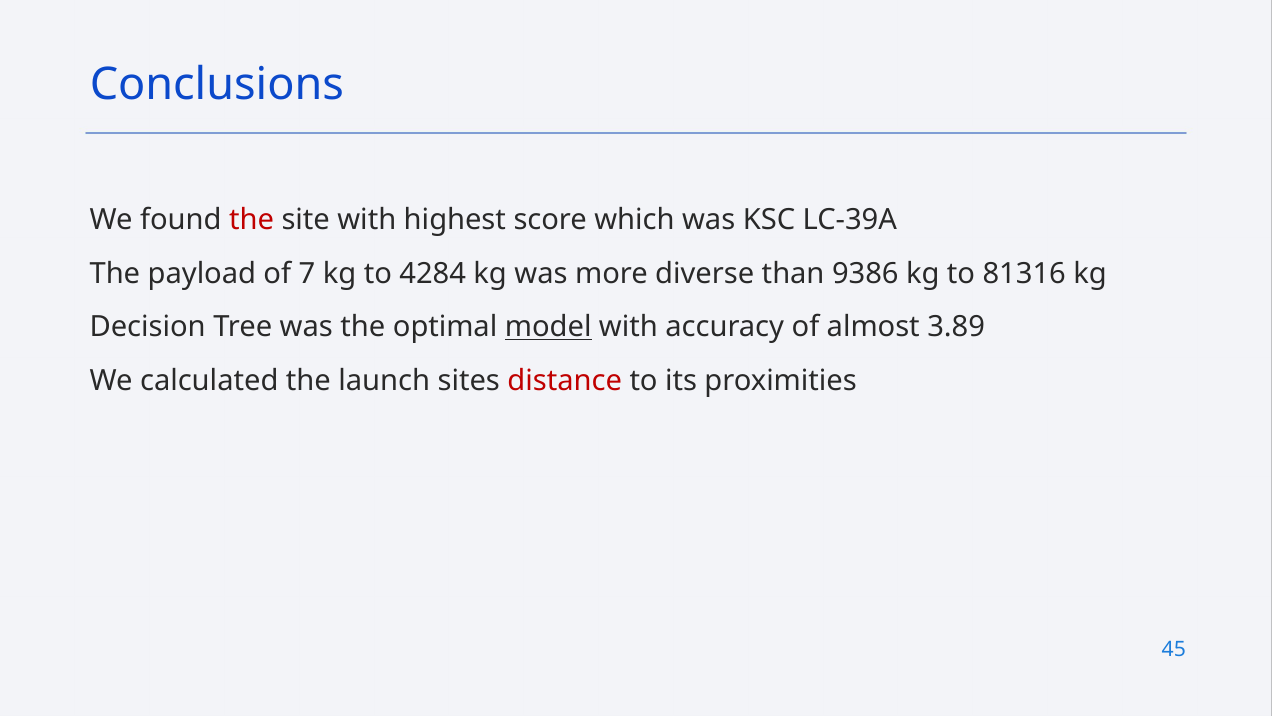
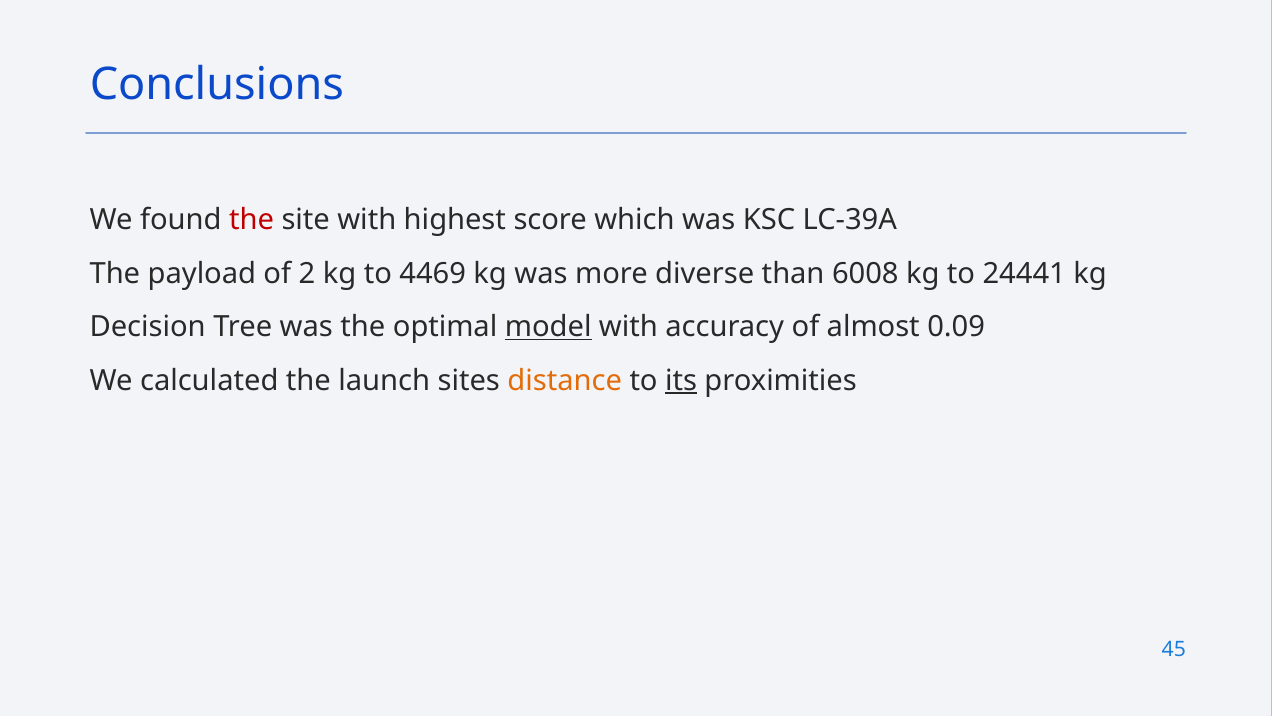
7: 7 -> 2 (307, 273)
4284: 4284 -> 4469 (433, 273)
9386: 9386 -> 6008 (865, 273)
81316: 81316 -> 24441 (1024, 273)
3.89: 3.89 -> 0.09 (956, 327)
distance colour: red -> orange (565, 380)
its underline: none -> present (681, 380)
